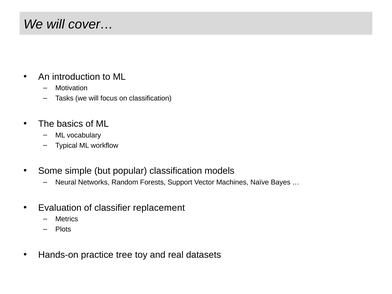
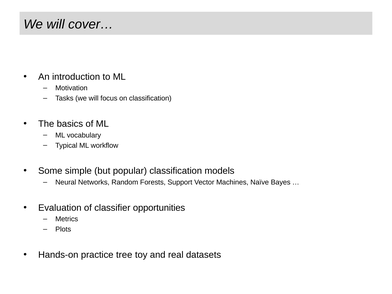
replacement: replacement -> opportunities (159, 208)
